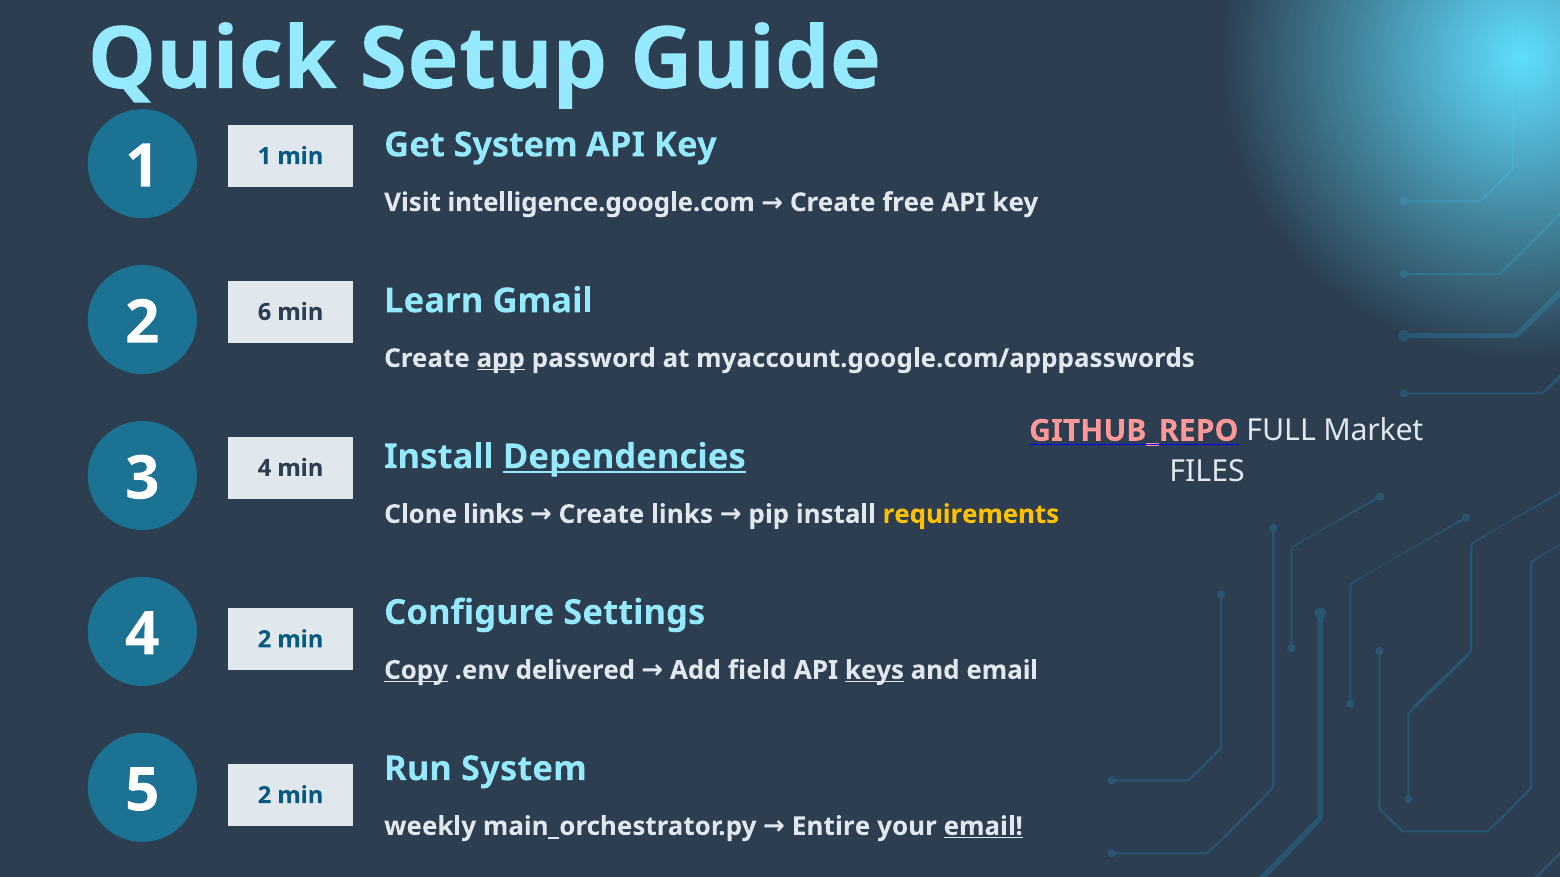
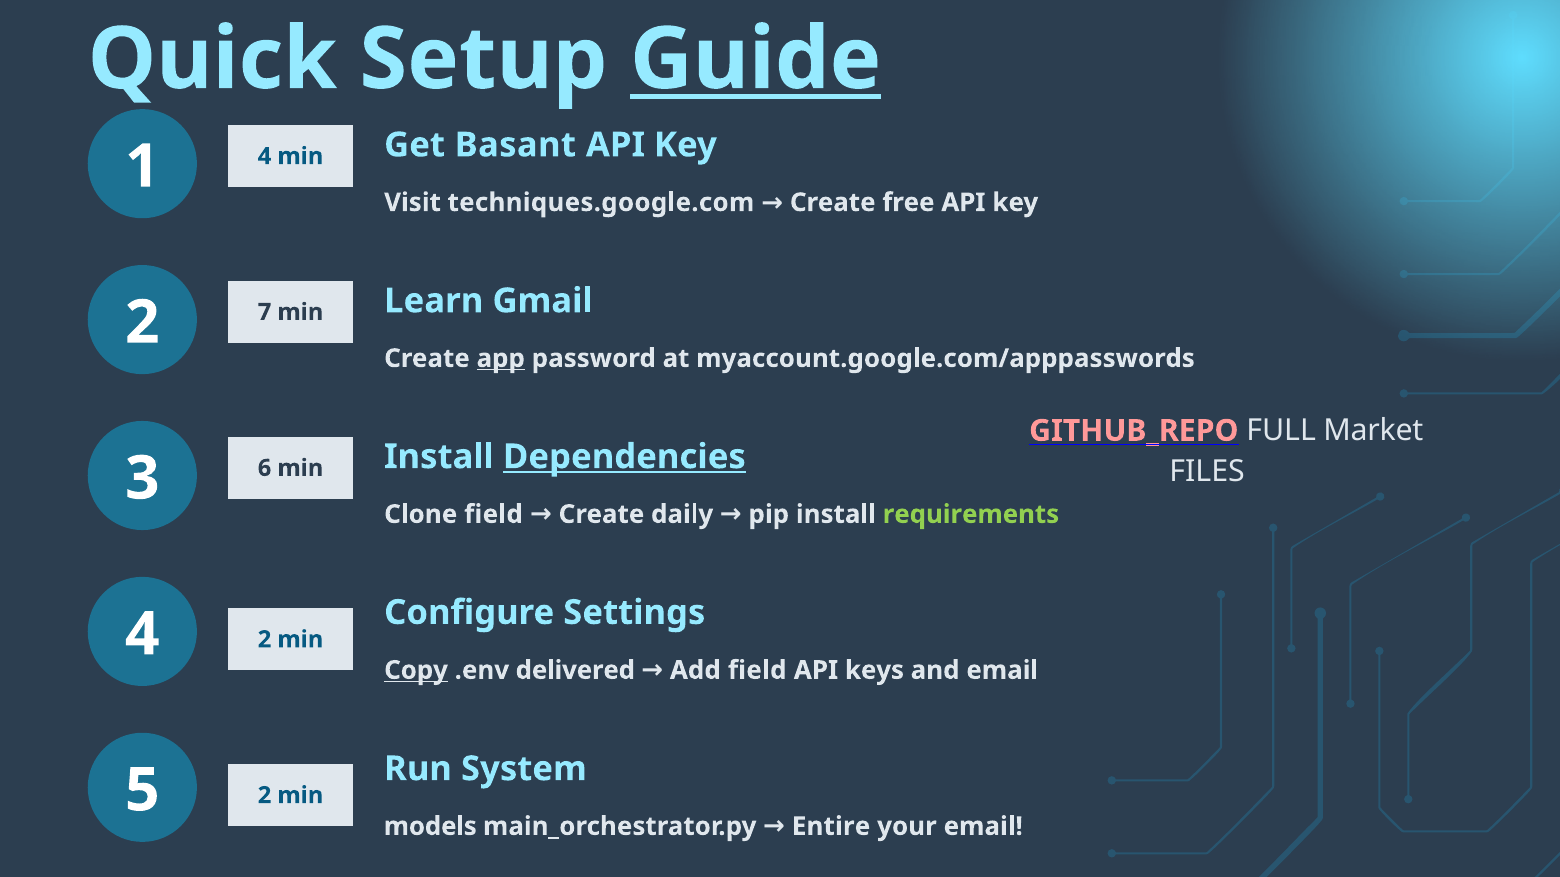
Guide underline: none -> present (756, 59)
1 1: 1 -> 4 (265, 156)
Get System: System -> Basant (515, 145)
intelligence.google.com: intelligence.google.com -> techniques.google.com (601, 203)
6: 6 -> 7 (265, 312)
3 4: 4 -> 6 (265, 468)
Clone links: links -> field (493, 515)
Create links: links -> daily (682, 515)
requirements colour: yellow -> light green (971, 515)
keys underline: present -> none (874, 671)
weekly: weekly -> models (430, 827)
email underline: present -> none (983, 827)
